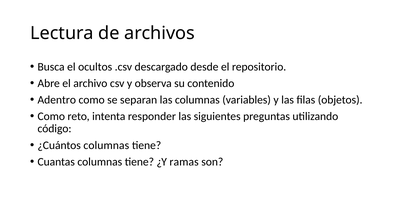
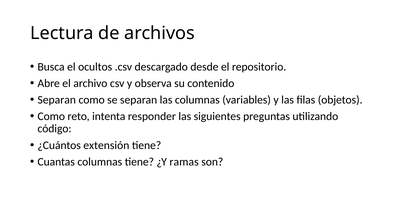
Adentro: Adentro -> Separan (57, 100)
¿Cuántos columnas: columnas -> extensión (106, 145)
